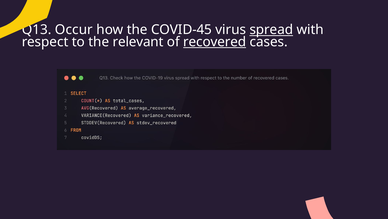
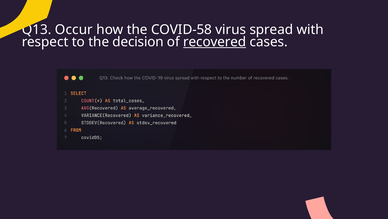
COVID-45: COVID-45 -> COVID-58 (181, 30)
spread underline: present -> none (271, 30)
relevant: relevant -> decision (138, 42)
